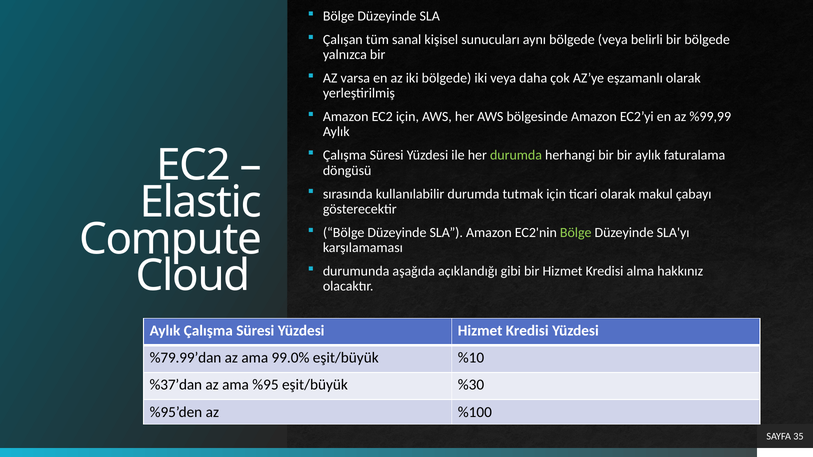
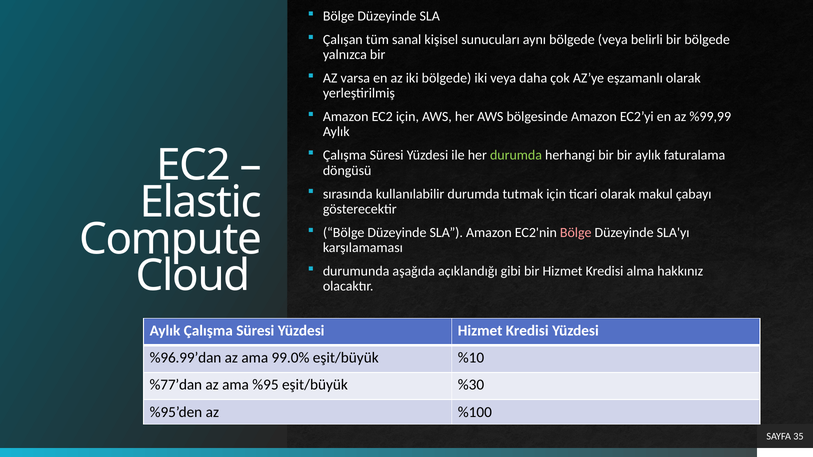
Bölge colour: light green -> pink (576, 233)
%79.99’dan: %79.99’dan -> %96.99’dan (185, 358)
%37’dan: %37’dan -> %77’dan (176, 385)
